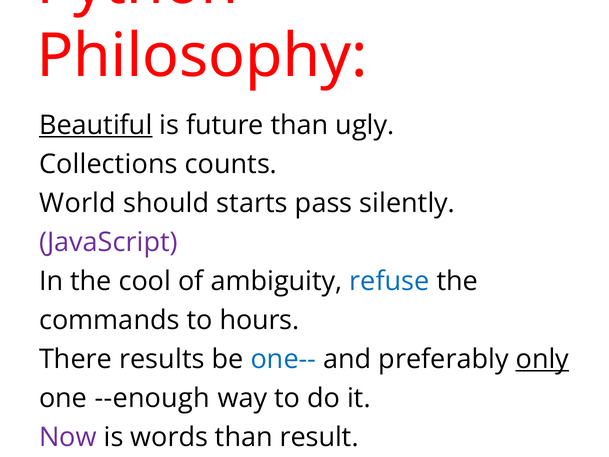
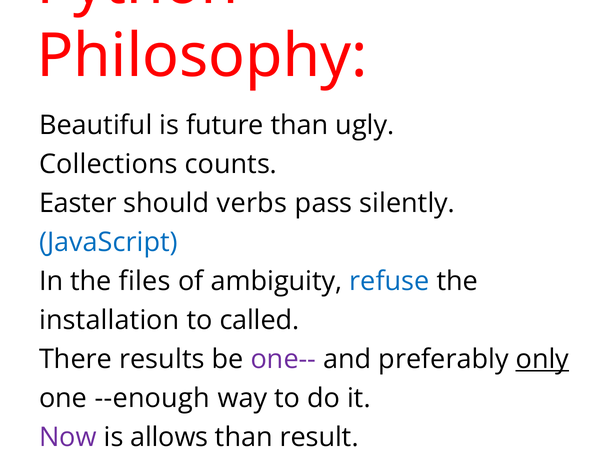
Beautiful underline: present -> none (96, 125)
World: World -> Easter (78, 203)
starts: starts -> verbs (252, 203)
JavaScript colour: purple -> blue (108, 242)
cool: cool -> files (145, 281)
commands: commands -> installation (109, 320)
hours: hours -> called (259, 320)
one-- colour: blue -> purple (283, 359)
words: words -> allows (169, 437)
